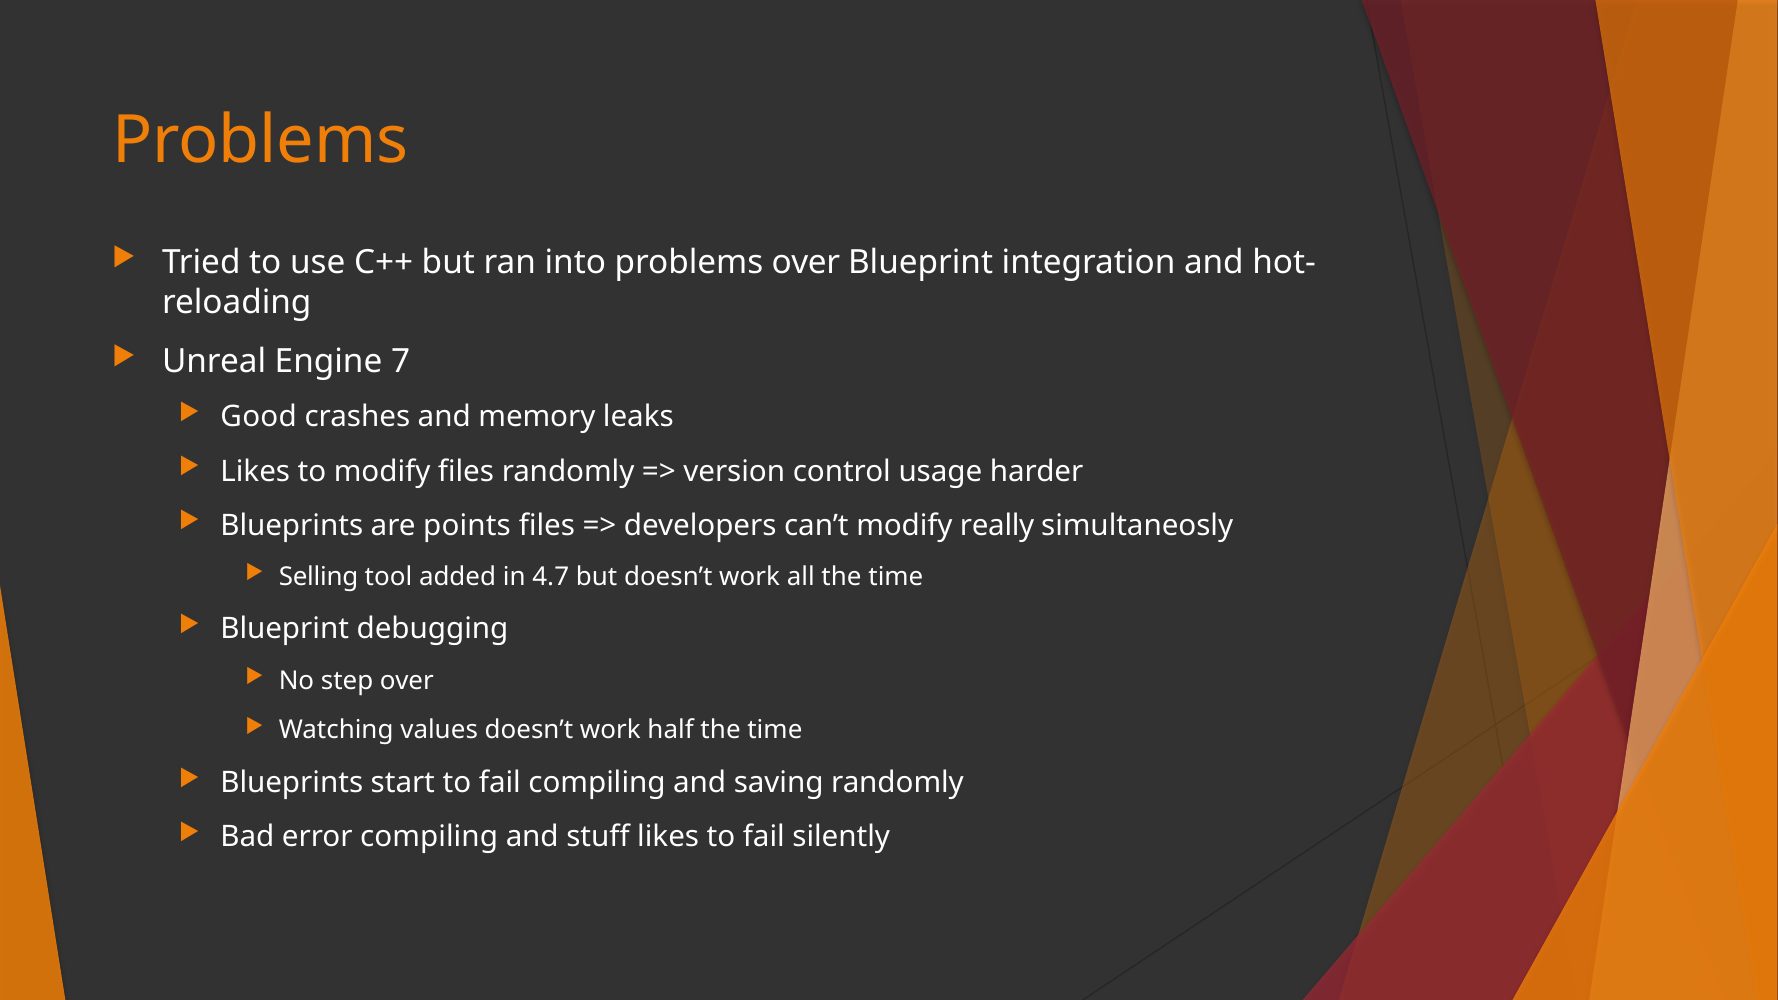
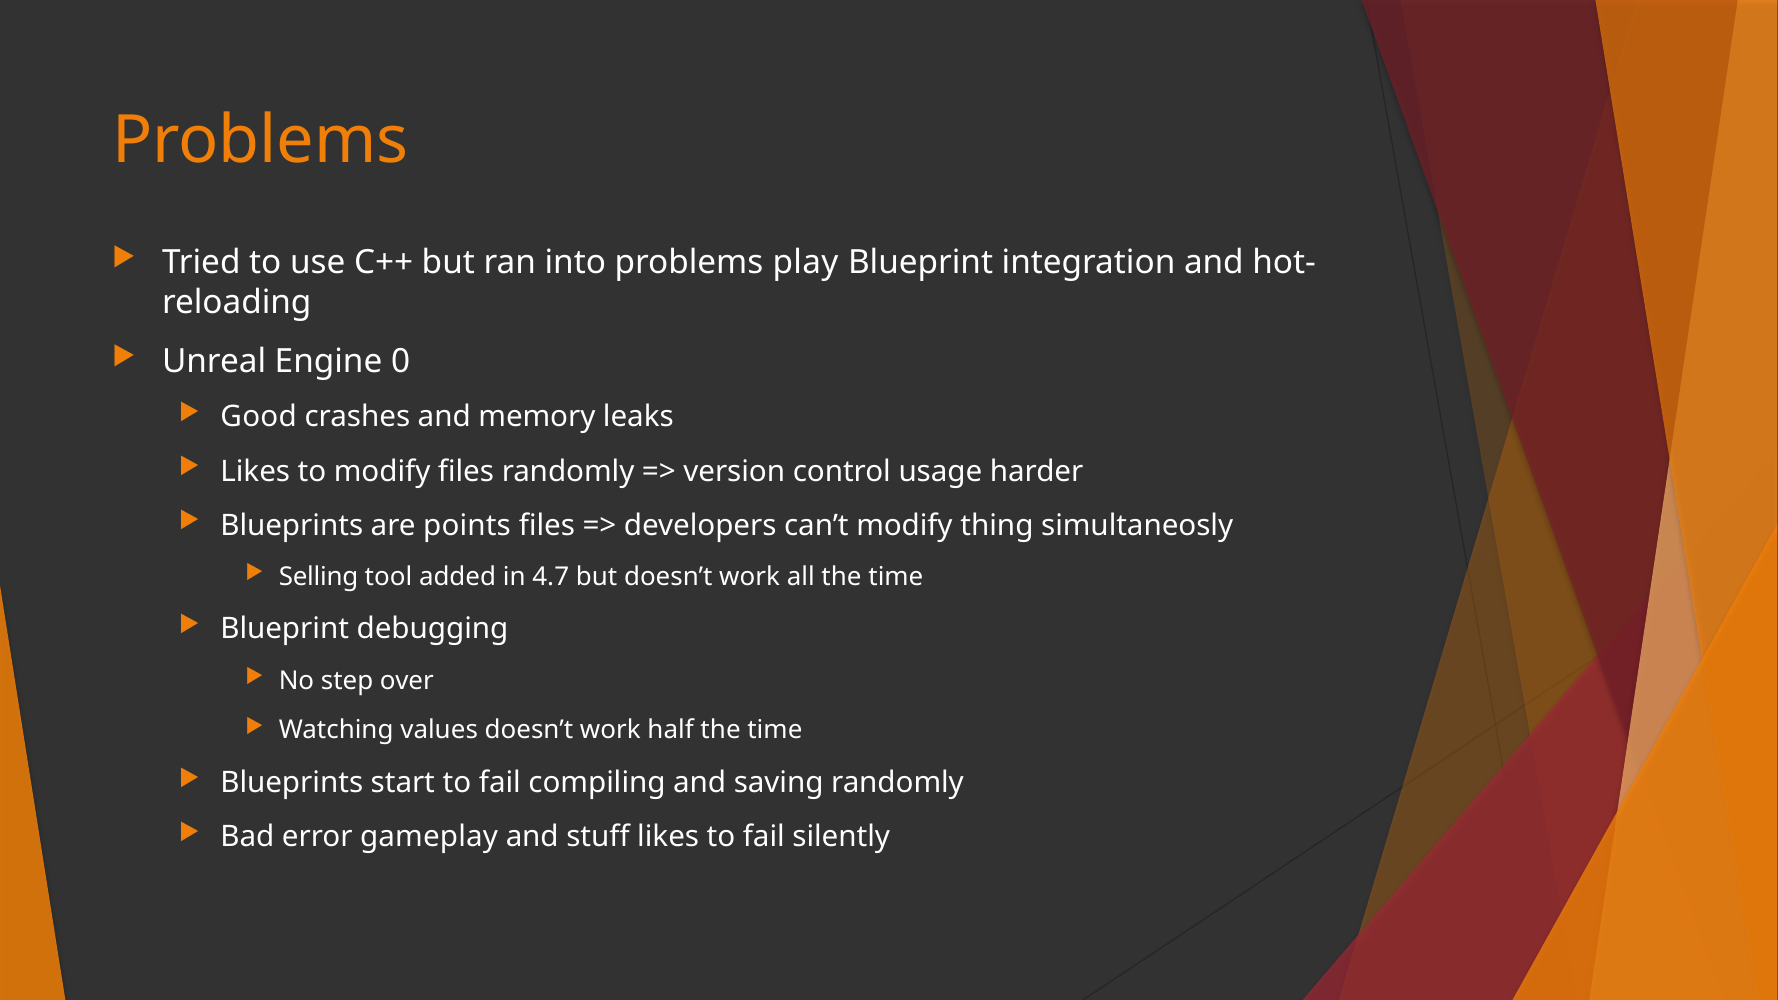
problems over: over -> play (806, 263)
7: 7 -> 0 (401, 361)
really: really -> thing (997, 525)
error compiling: compiling -> gameplay (429, 837)
